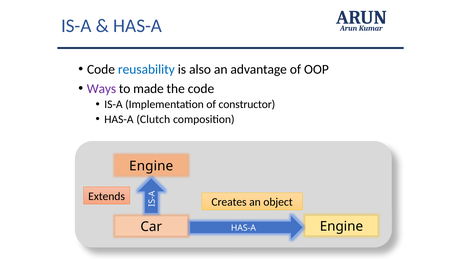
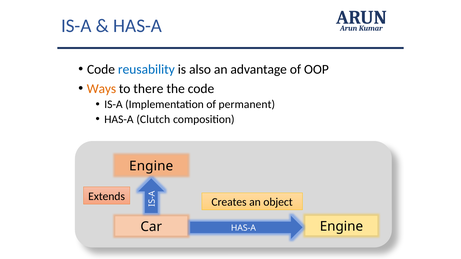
Ways colour: purple -> orange (101, 89)
made: made -> there (148, 89)
constructor: constructor -> permanent (247, 105)
